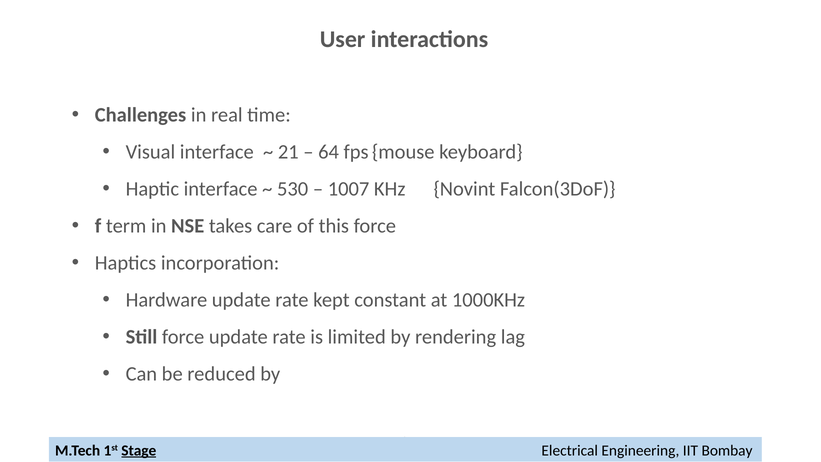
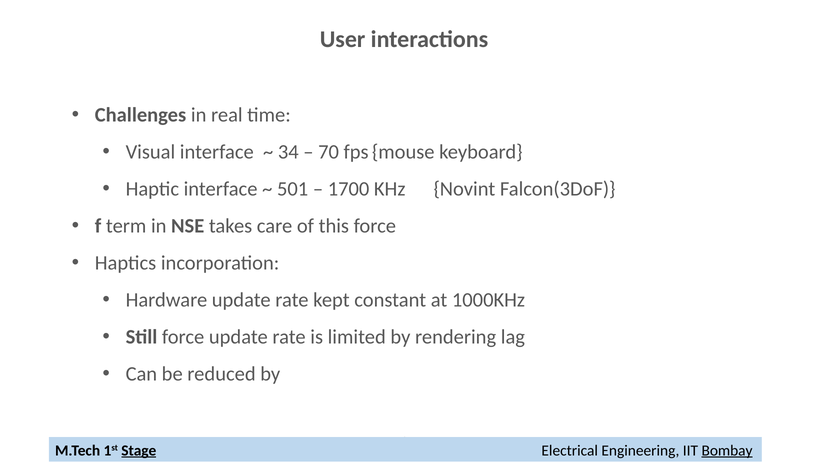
21: 21 -> 34 (288, 152)
64: 64 -> 70 (329, 152)
530: 530 -> 501 (293, 189)
1007: 1007 -> 1700 (349, 189)
Bombay underline: none -> present (727, 450)
